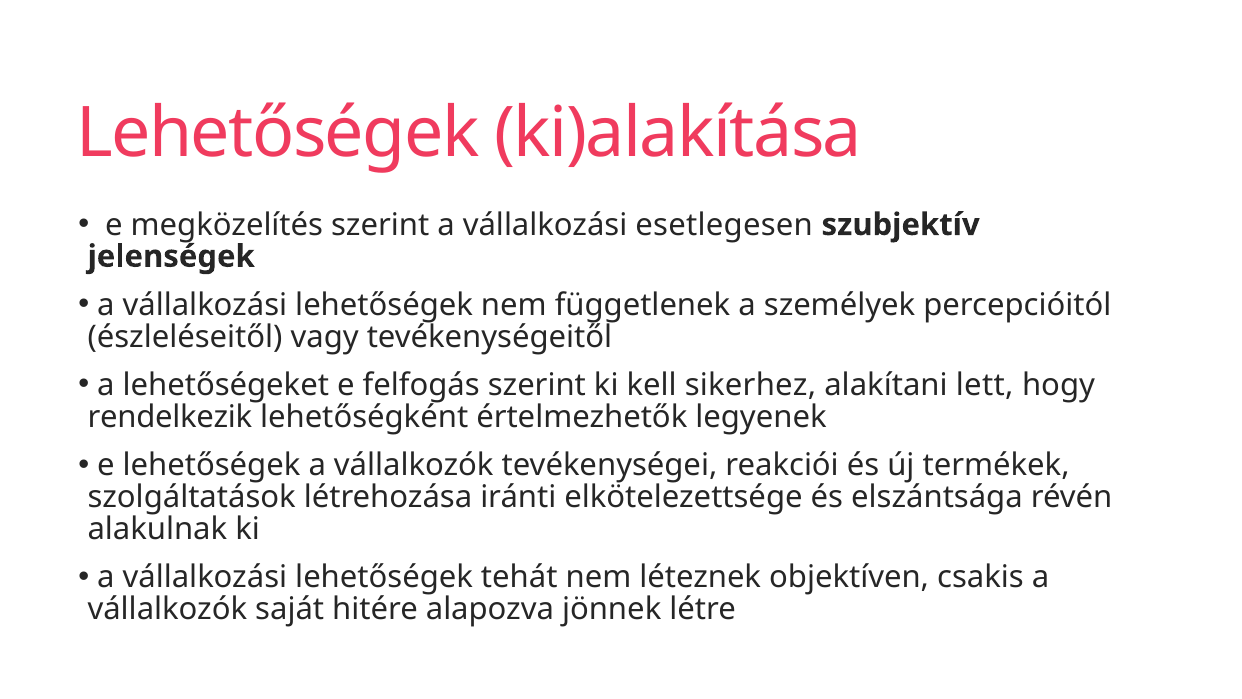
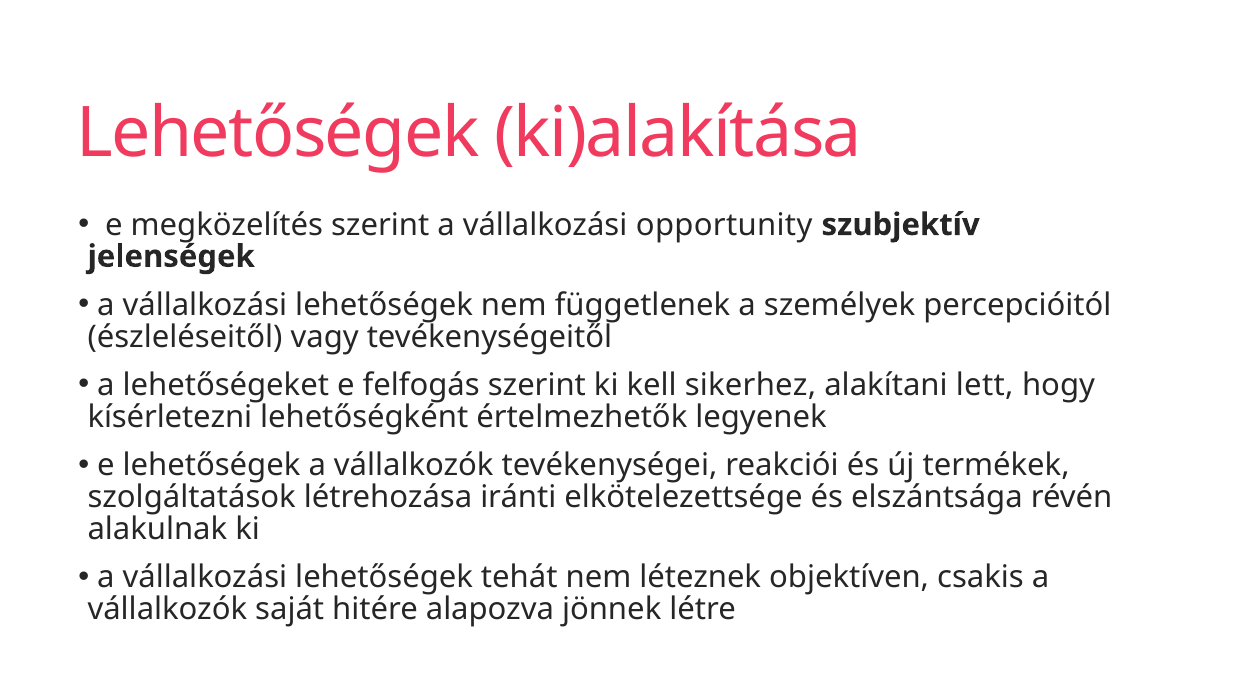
esetlegesen: esetlegesen -> opportunity (724, 225)
rendelkezik: rendelkezik -> kísérletezni (170, 417)
